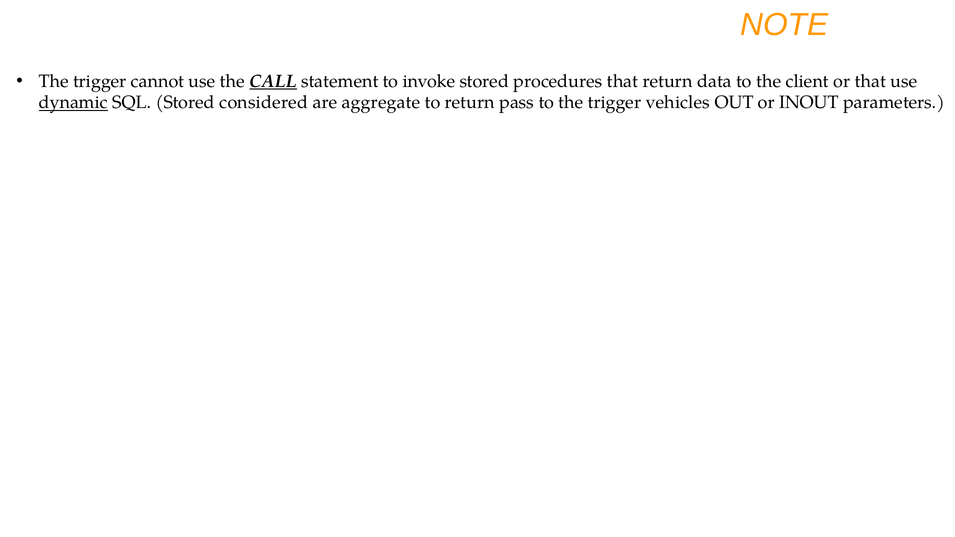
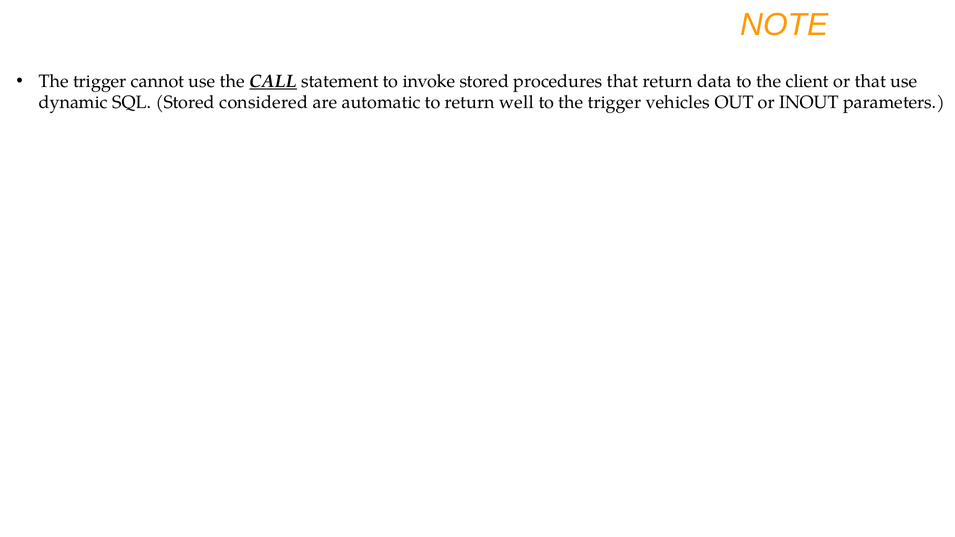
dynamic underline: present -> none (73, 103)
aggregate: aggregate -> automatic (381, 103)
pass: pass -> well (517, 103)
